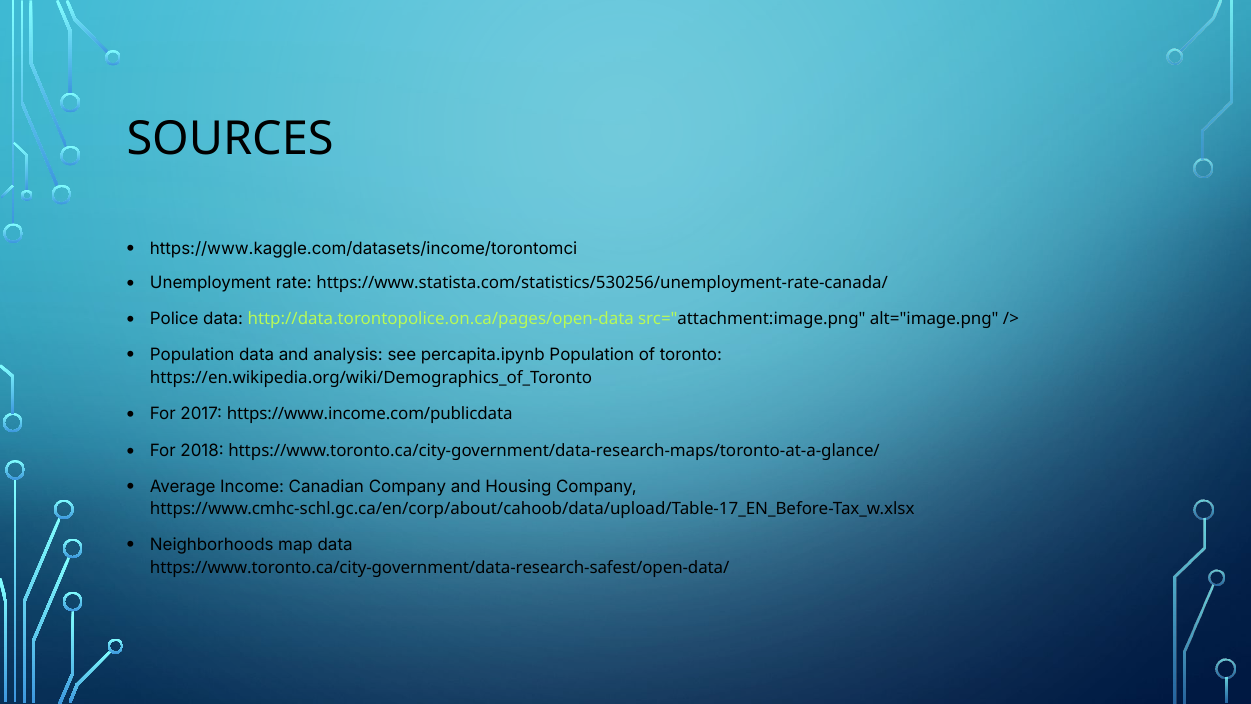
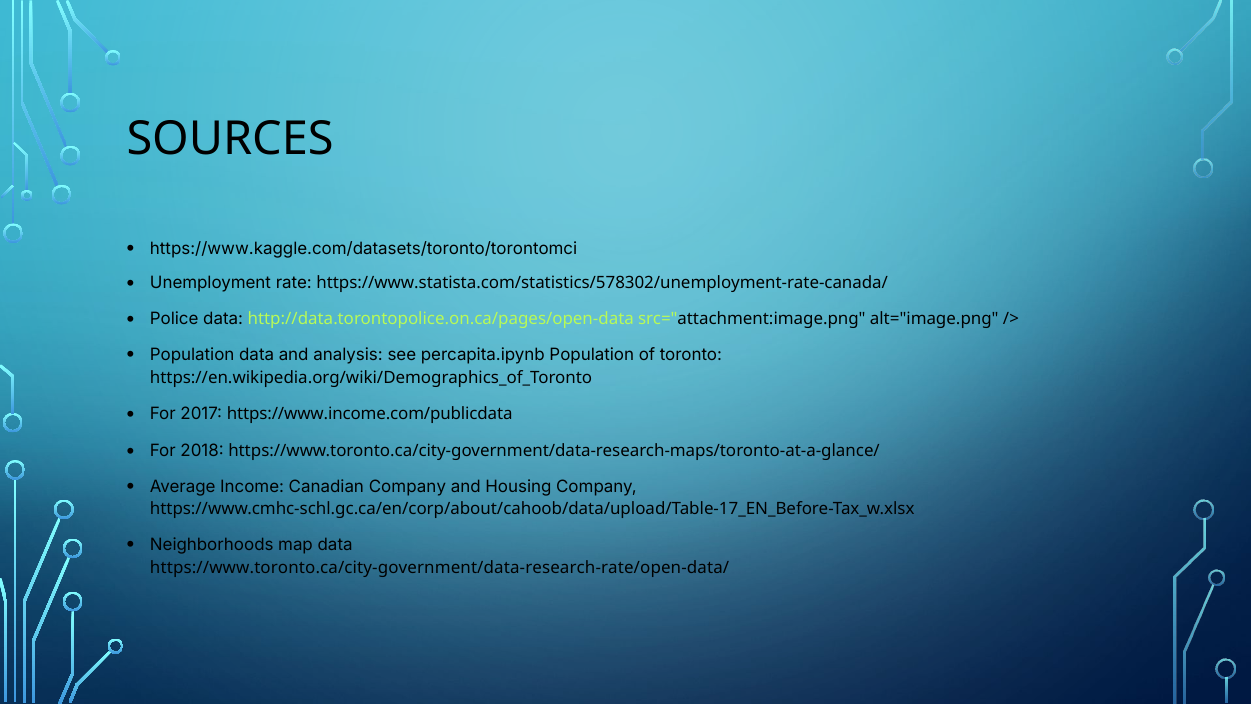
https://www.kaggle.com/datasets/income/torontomci: https://www.kaggle.com/datasets/income/torontomci -> https://www.kaggle.com/datasets/toronto/torontomci (364, 249)
https://www.statista.com/statistics/530256/unemployment-rate-canada/: https://www.statista.com/statistics/530256/unemployment-rate-canada/ -> https://www.statista.com/statistics/578302/unemployment-rate-canada/ (602, 282)
https://www.toronto.ca/city-government/data-research-safest/open-data/: https://www.toronto.ca/city-government/data-research-safest/open-data/ -> https://www.toronto.ca/city-government/data-research-rate/open-data/ (440, 567)
